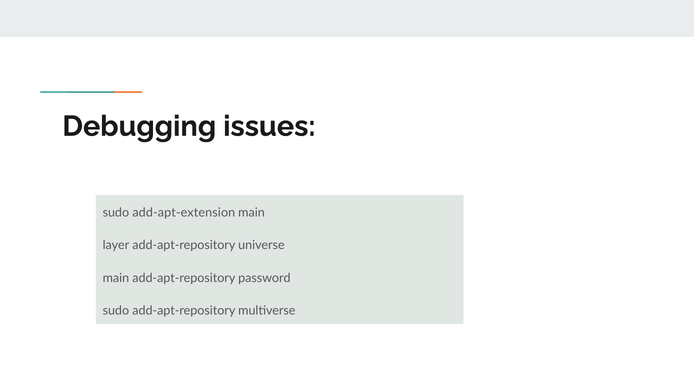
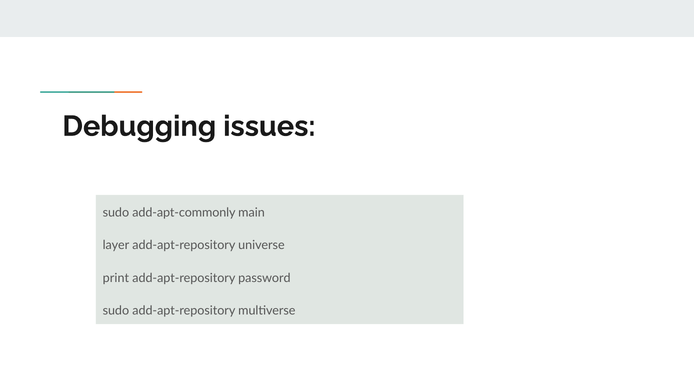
add-apt-extension: add-apt-extension -> add-apt-commonly (184, 213)
main: main -> print (116, 278)
